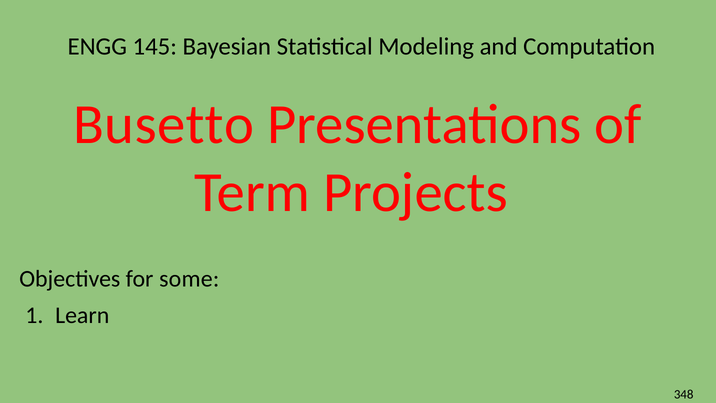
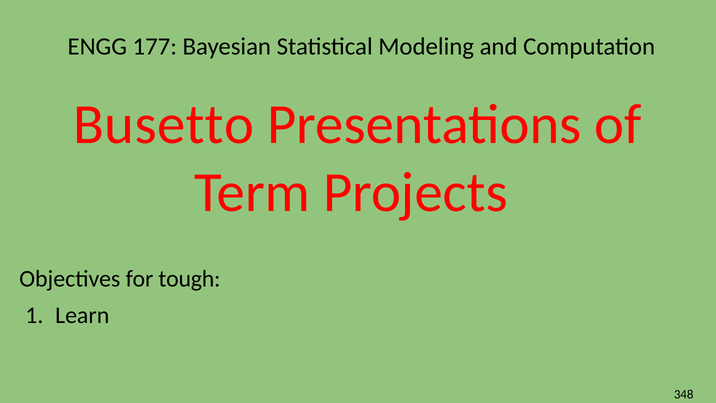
145: 145 -> 177 (155, 47)
some: some -> tough (189, 279)
